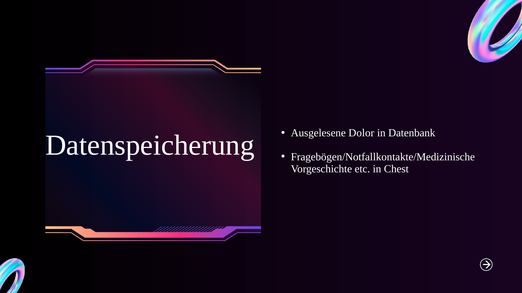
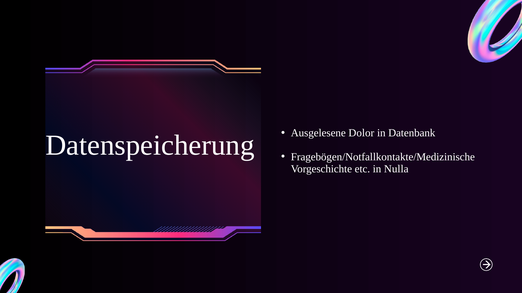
Chest: Chest -> Nulla (396, 169)
